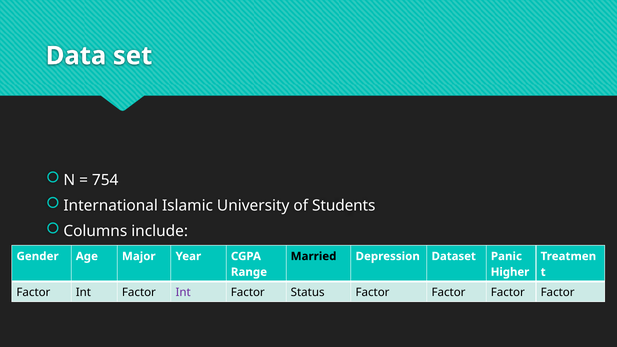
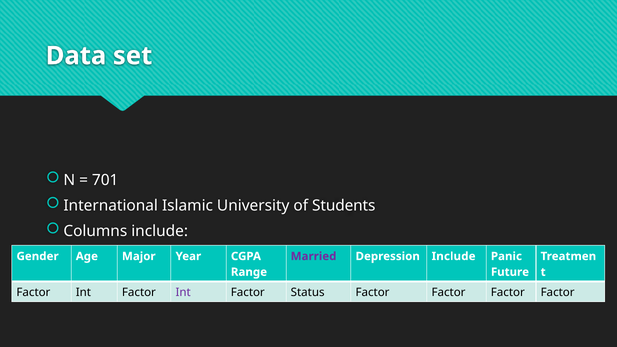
754: 754 -> 701 (105, 180)
Married colour: black -> purple (314, 256)
Depression Dataset: Dataset -> Include (454, 256)
Higher: Higher -> Future (510, 272)
